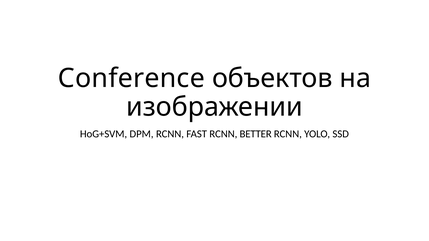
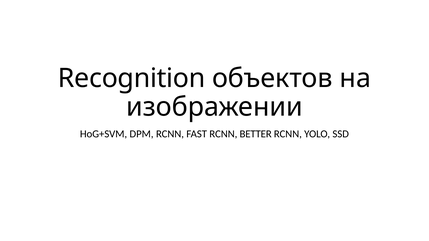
Conference: Conference -> Recognition (132, 78)
